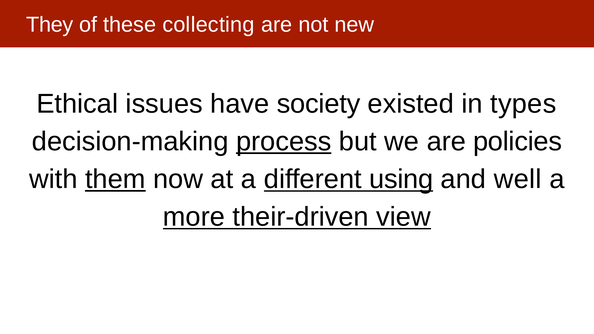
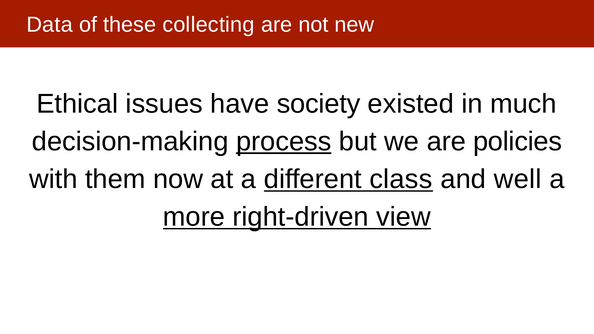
They: They -> Data (50, 25)
types: types -> much (523, 104)
them underline: present -> none (115, 179)
using: using -> class (401, 179)
their-driven: their-driven -> right-driven (301, 217)
